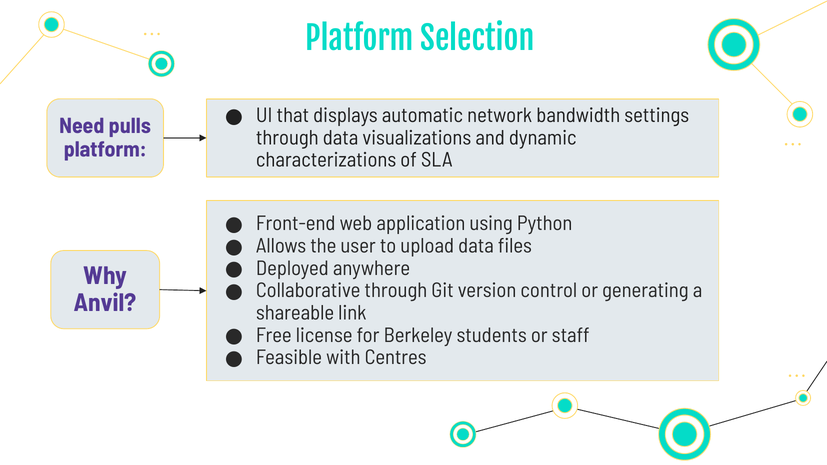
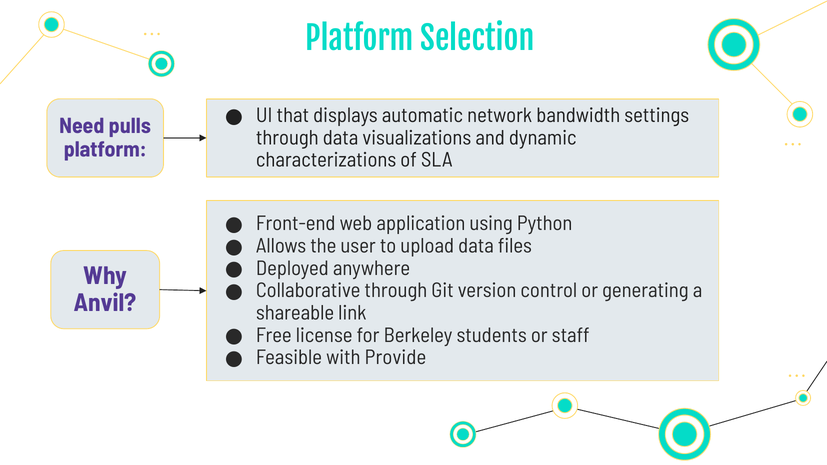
Centres: Centres -> Provide (395, 358)
